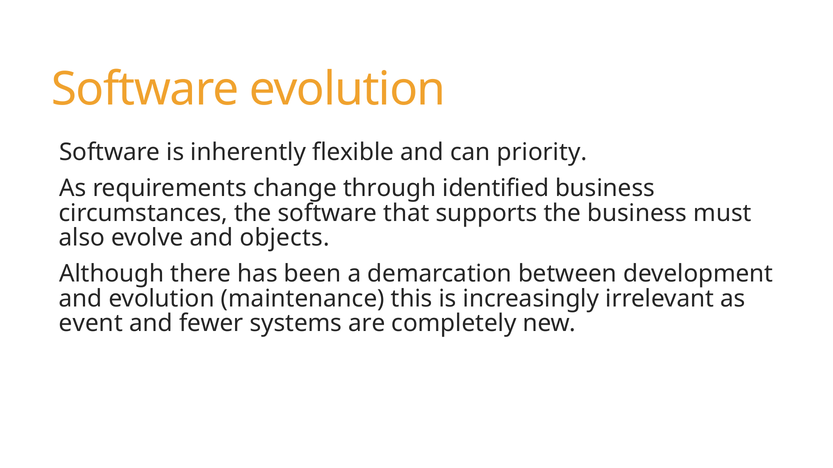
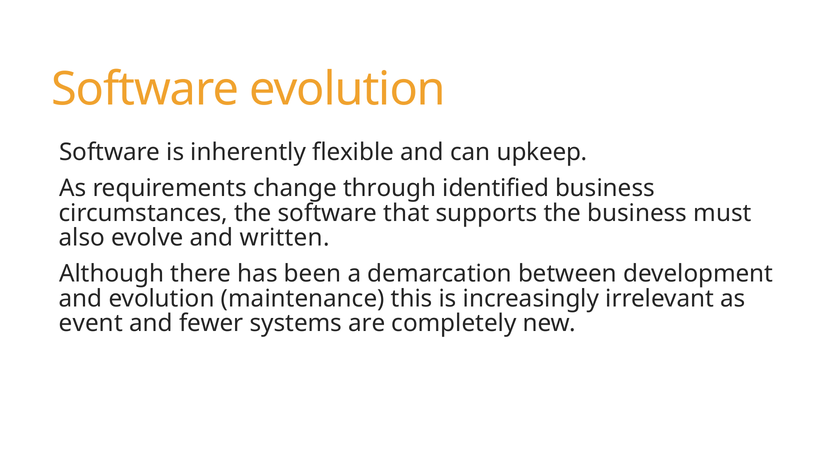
priority: priority -> upkeep (542, 152)
objects: objects -> written (285, 238)
